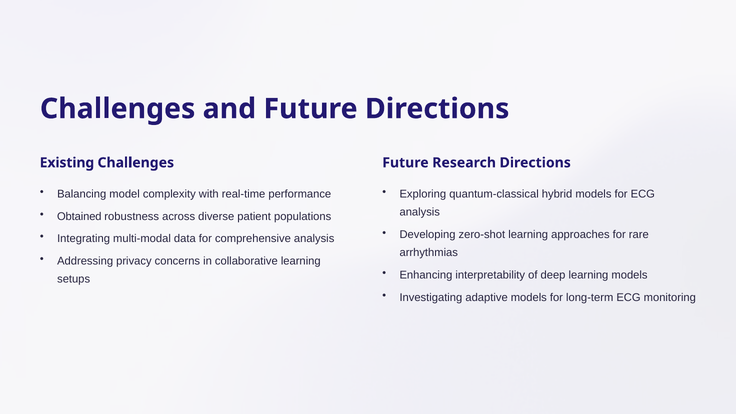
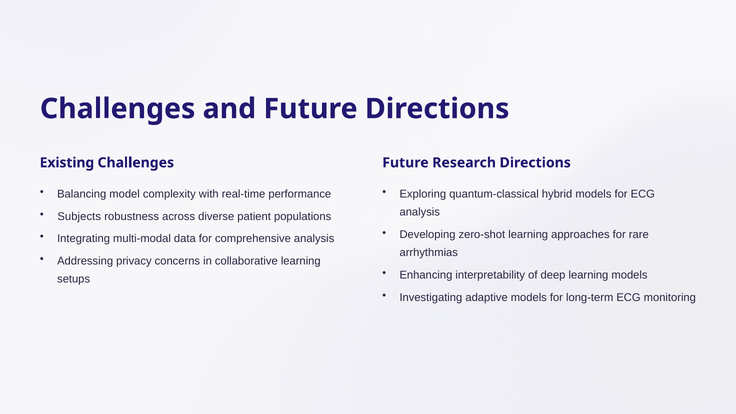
Obtained: Obtained -> Subjects (79, 216)
